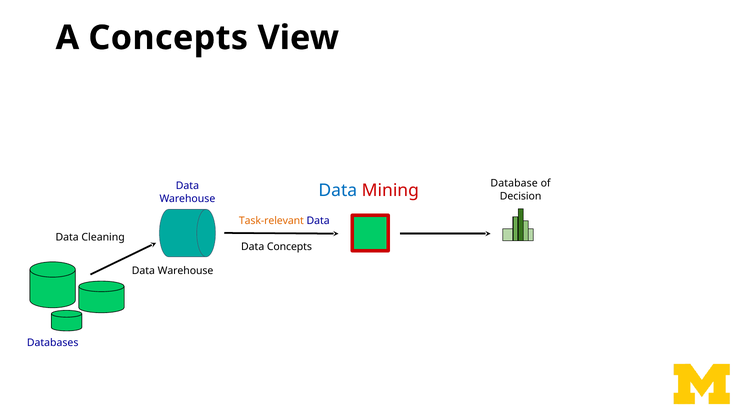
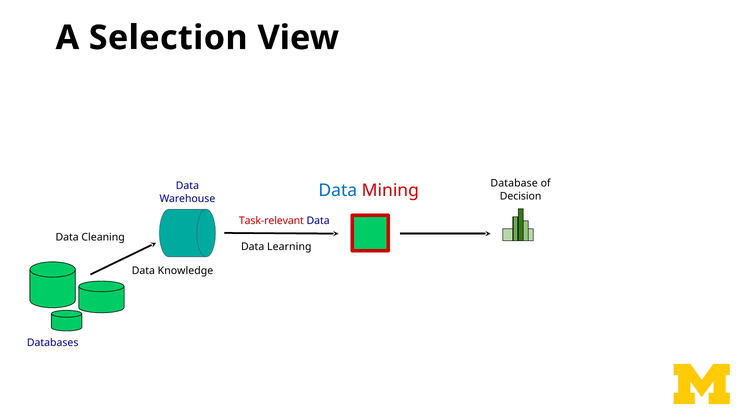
A Concepts: Concepts -> Selection (168, 38)
Task-relevant colour: orange -> red (271, 221)
Data Concepts: Concepts -> Learning (289, 247)
Warehouse: Warehouse -> Knowledge (185, 271)
